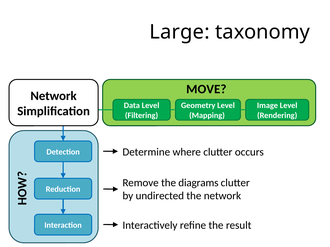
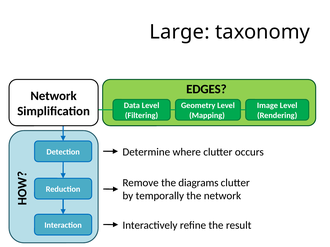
MOVE: MOVE -> EDGES (206, 89)
undirected: undirected -> temporally (160, 196)
